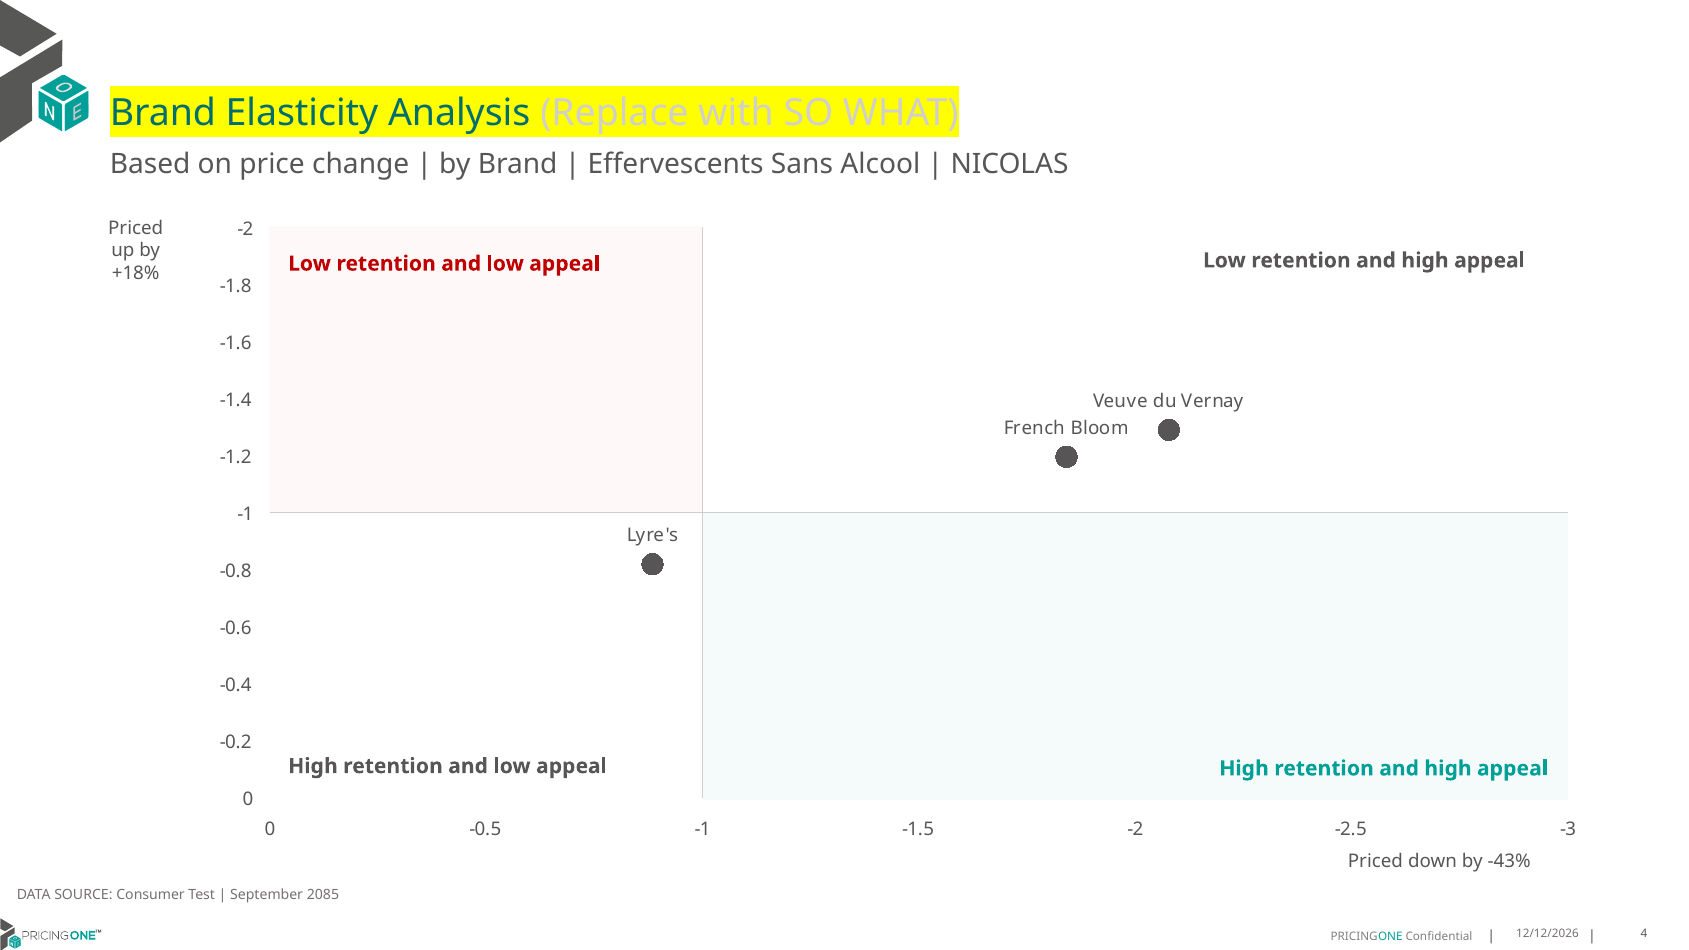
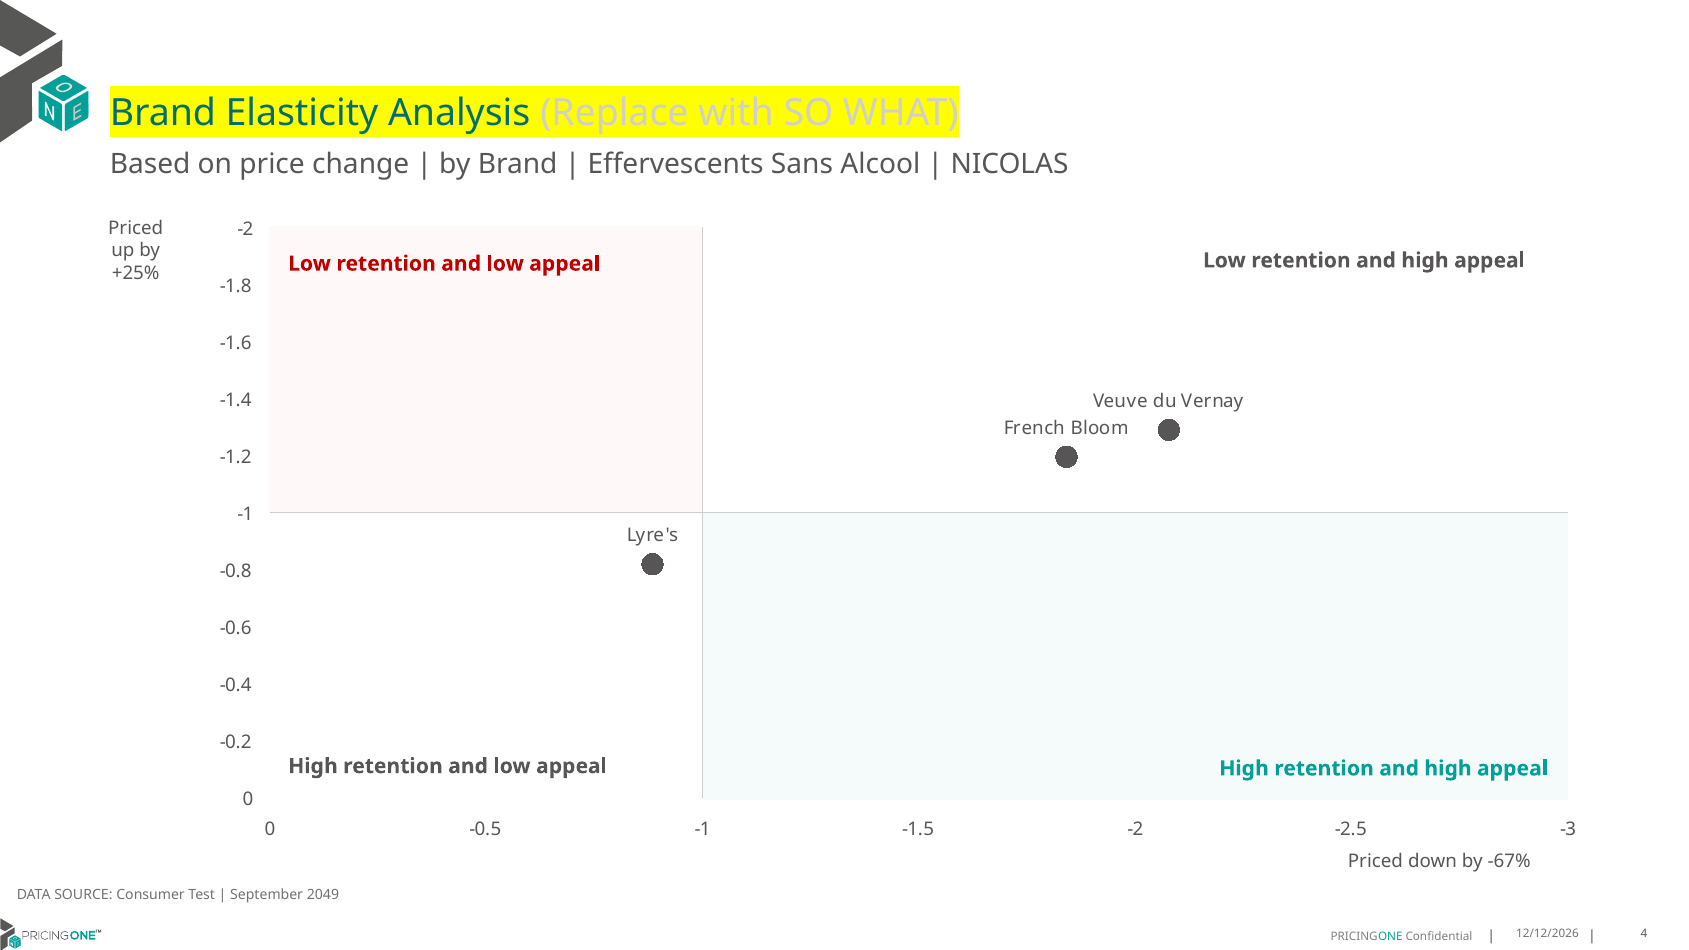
+18%: +18% -> +25% (136, 273)
-43%: -43% -> -67% (1509, 861)
2085: 2085 -> 2049 (323, 895)
